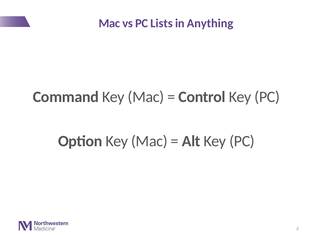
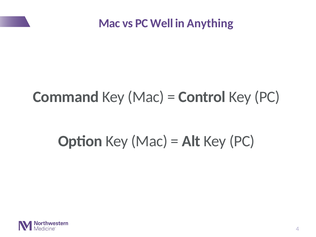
Lists: Lists -> Well (162, 23)
